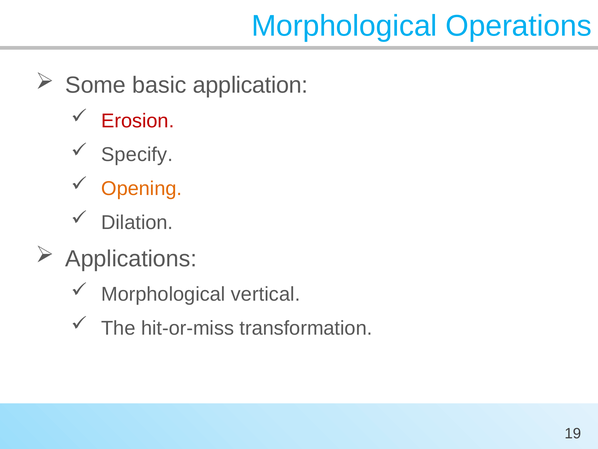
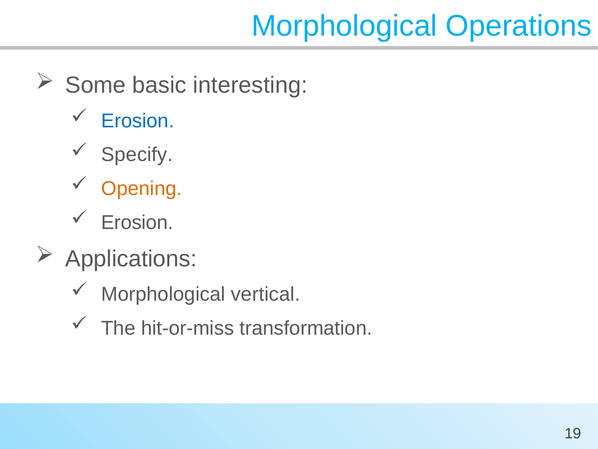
application: application -> interesting (250, 85)
Erosion colour: red -> blue (138, 121)
Dilation: Dilation -> Erosion (137, 222)
